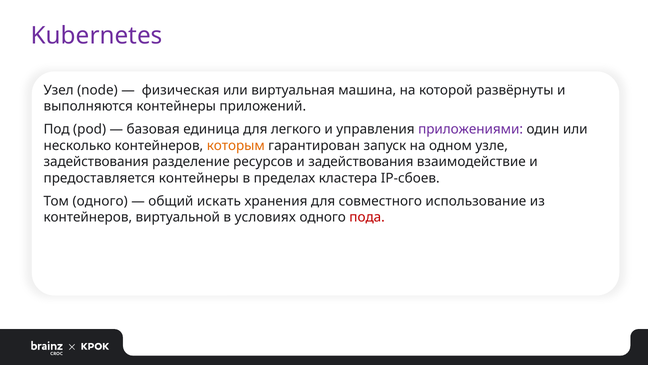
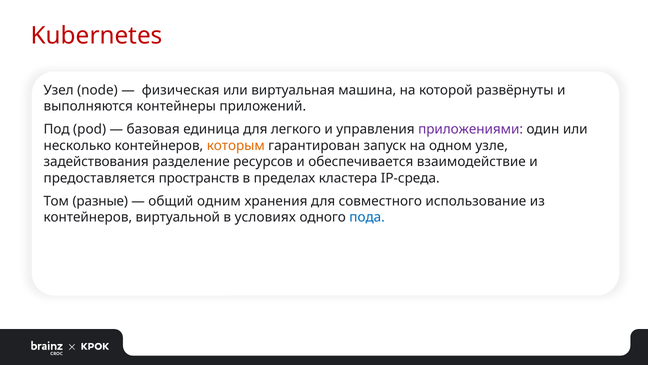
Kubernetes colour: purple -> red (97, 36)
и задействования: задействования -> обеспечивается (361, 162)
предоставляется контейнеры: контейнеры -> пространств (199, 178)
IP-сбоев: IP-сбоев -> IP-среда (410, 178)
Том одного: одного -> разные (100, 201)
искать: искать -> одним (219, 201)
пода colour: red -> blue (367, 217)
